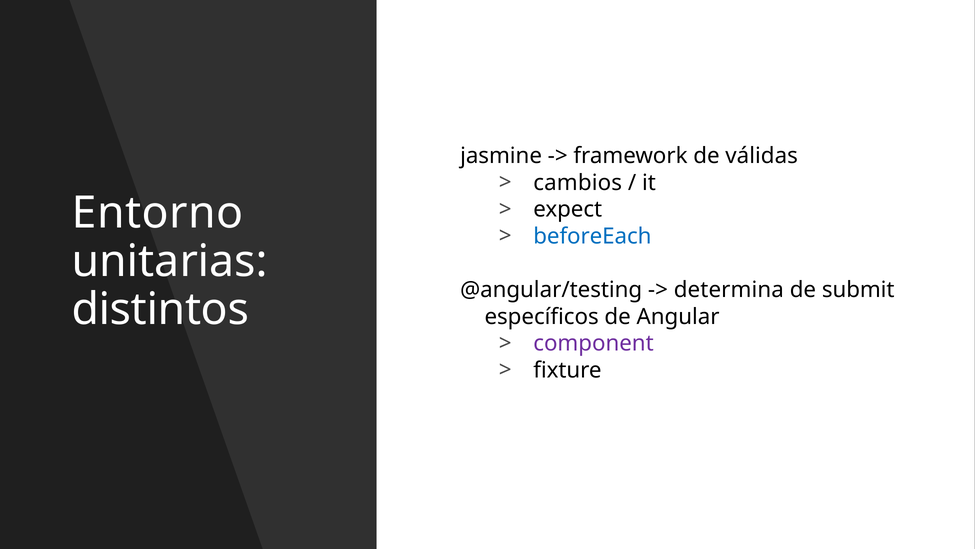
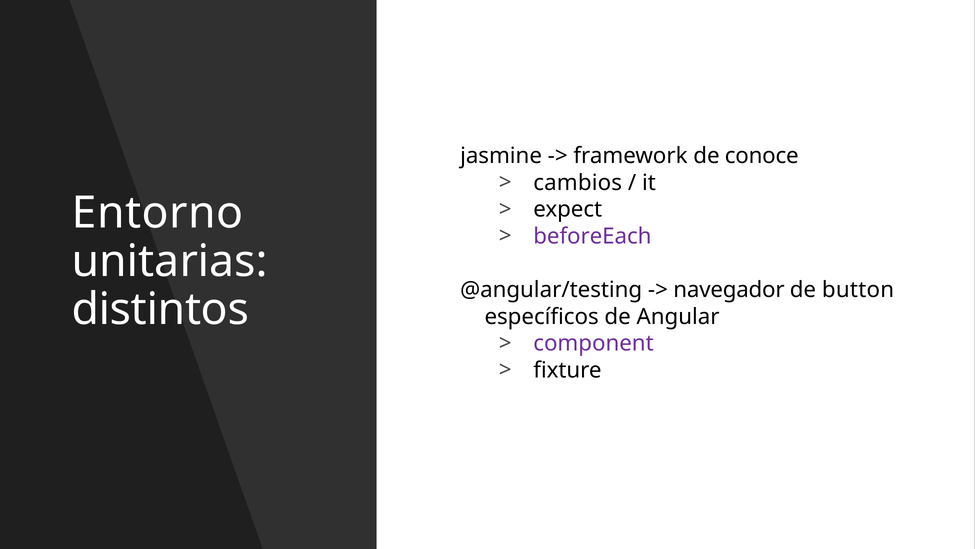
válidas: válidas -> conoce (762, 156)
beforeEach colour: blue -> purple (592, 236)
determina: determina -> navegador (729, 290)
submit: submit -> button (858, 290)
